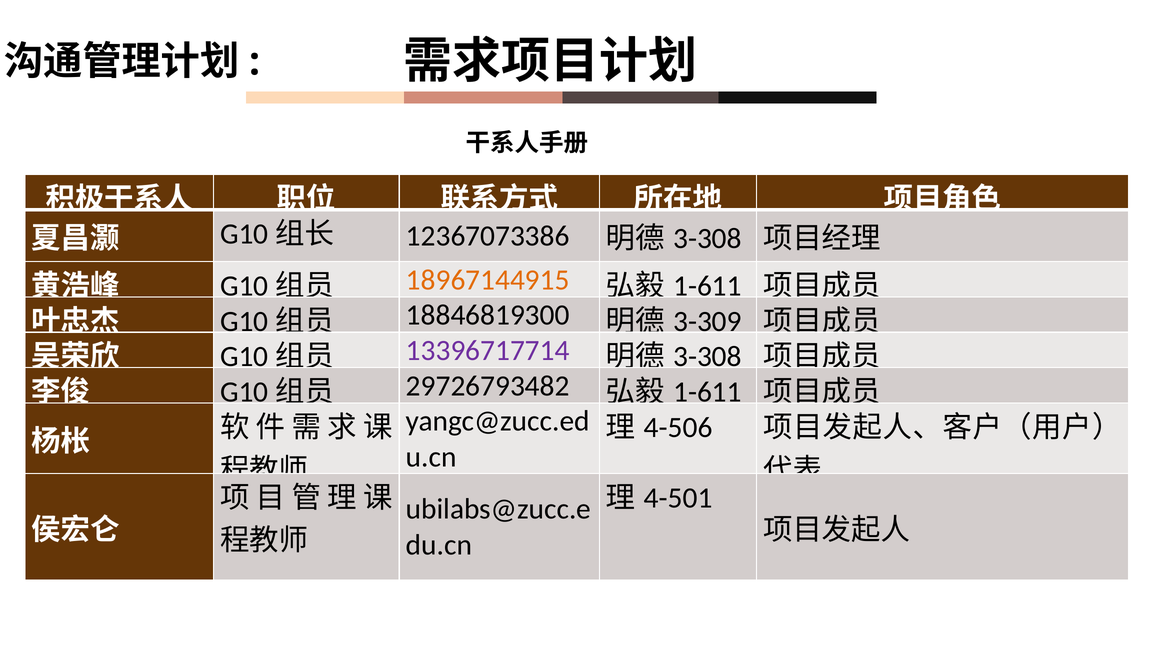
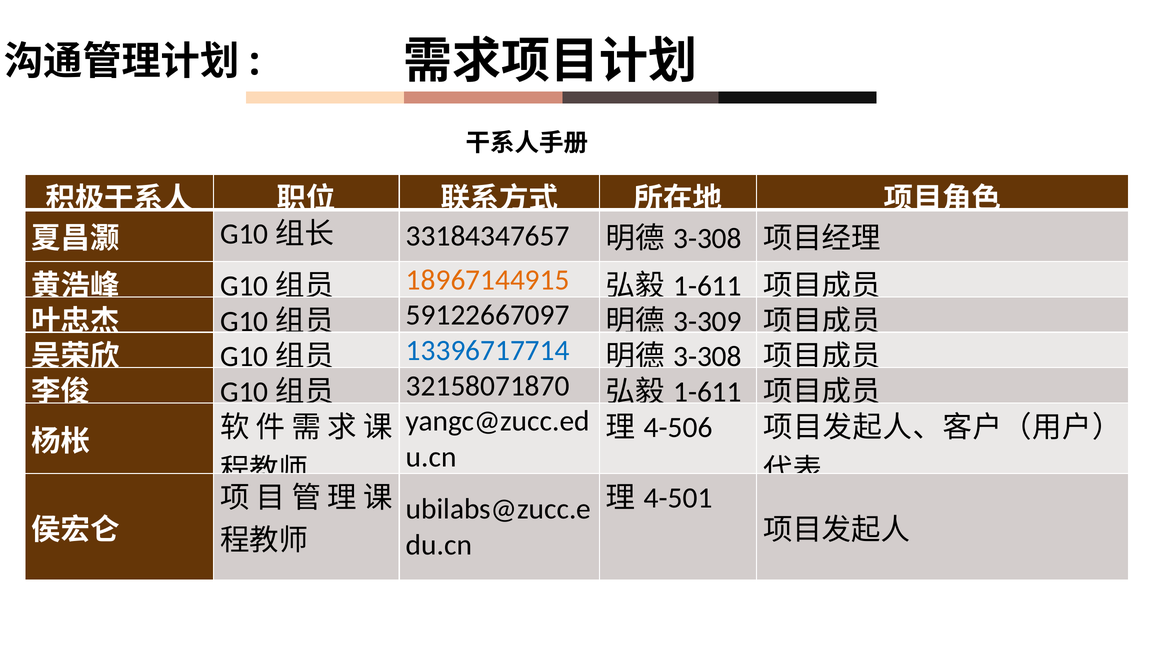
12367073386: 12367073386 -> 33184347657 (488, 236)
18846819300: 18846819300 -> 59122667097 (488, 315)
13396717714 colour: purple -> blue (488, 350)
29726793482: 29726793482 -> 32158071870 (488, 386)
